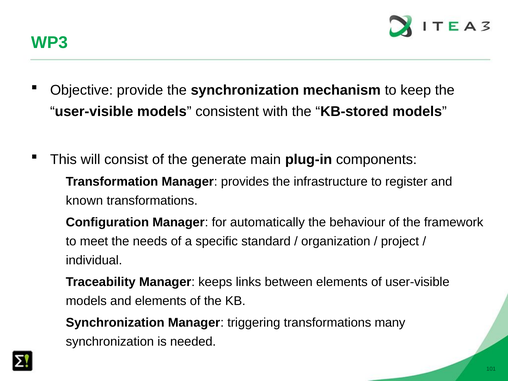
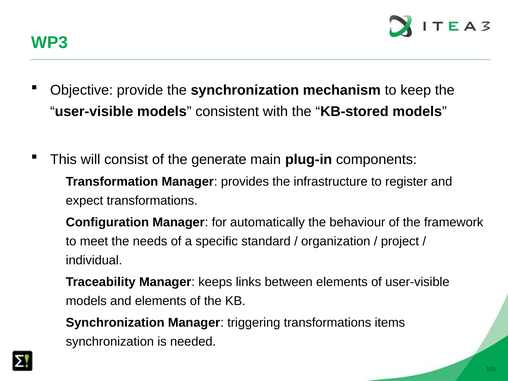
known: known -> expect (85, 201)
many: many -> items (390, 323)
